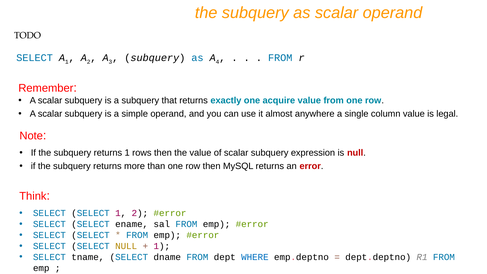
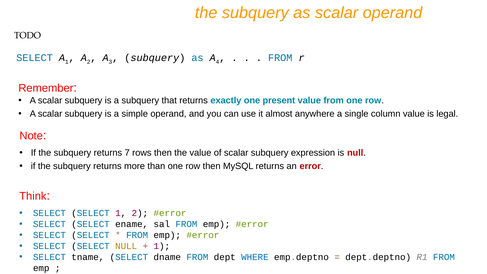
acquire: acquire -> present (279, 100)
returns 1: 1 -> 7 (127, 153)
